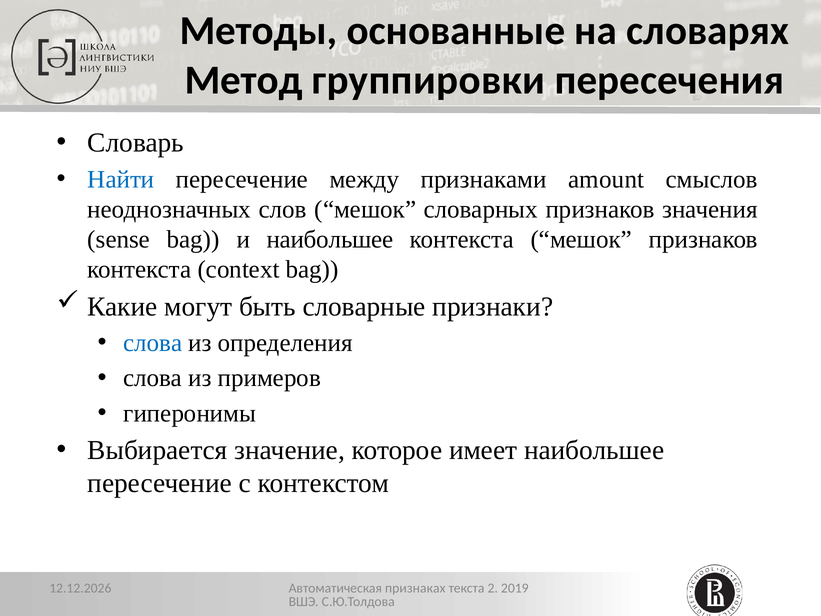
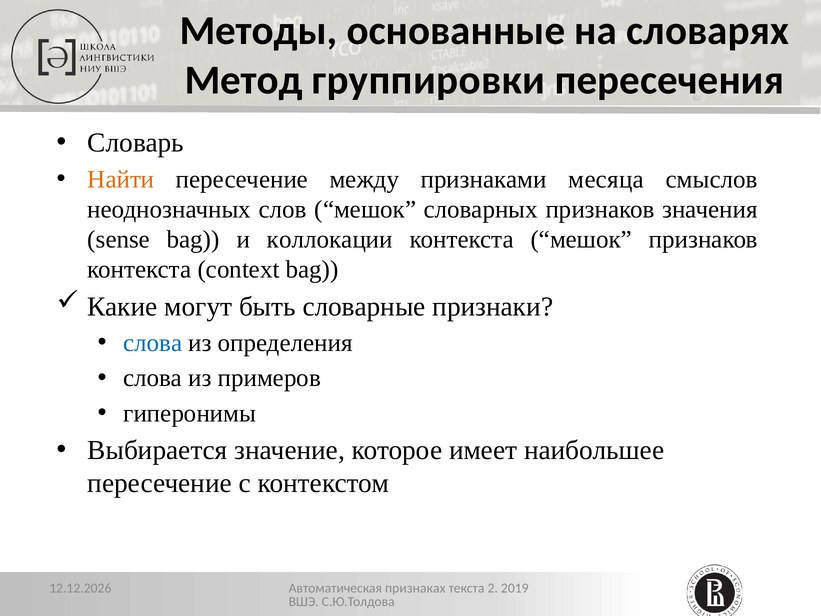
Найти colour: blue -> orange (121, 179)
amount: amount -> месяца (606, 179)
и наибольшее: наибольшее -> коллокации (330, 239)
